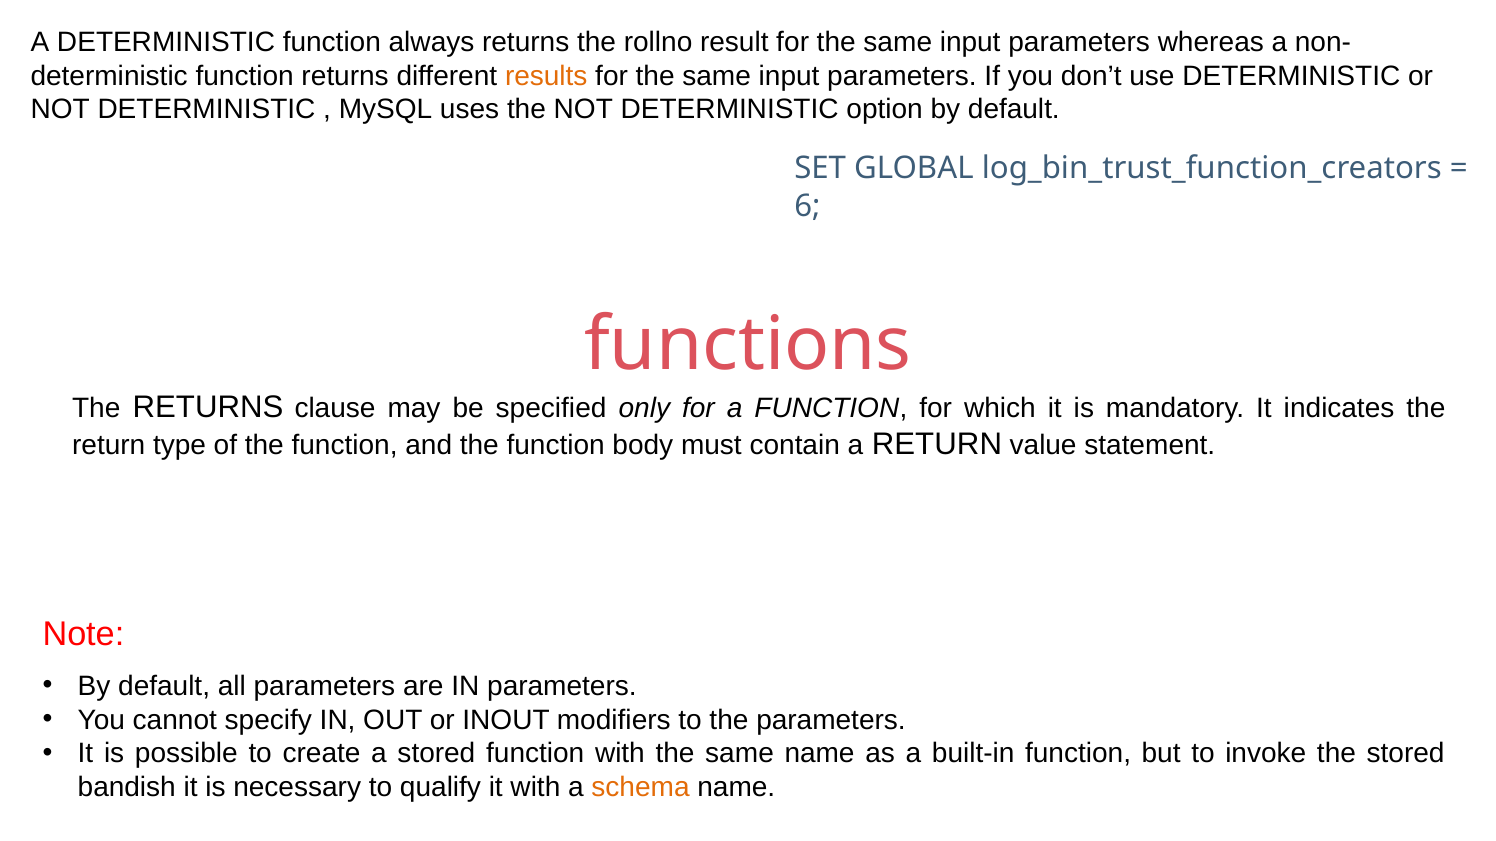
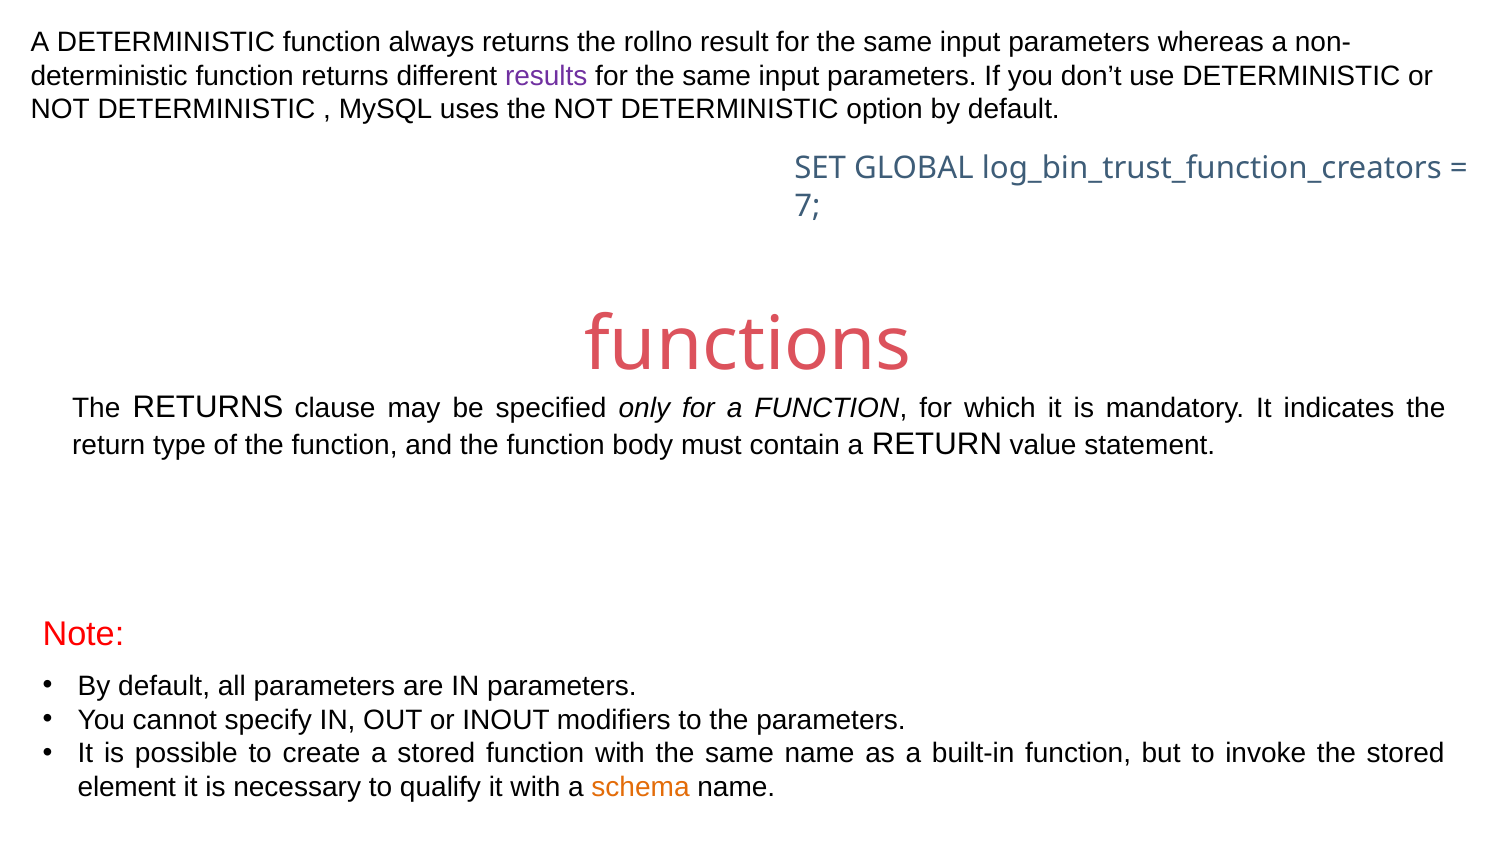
results colour: orange -> purple (546, 76)
6: 6 -> 7 (807, 206)
bandish: bandish -> element (127, 788)
